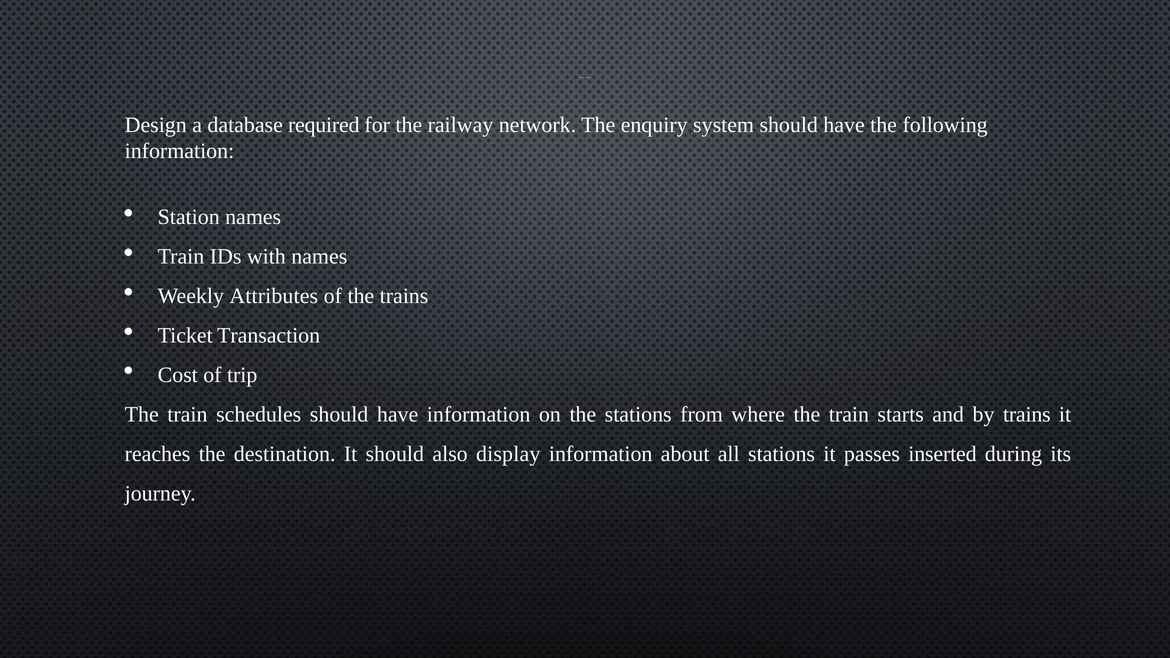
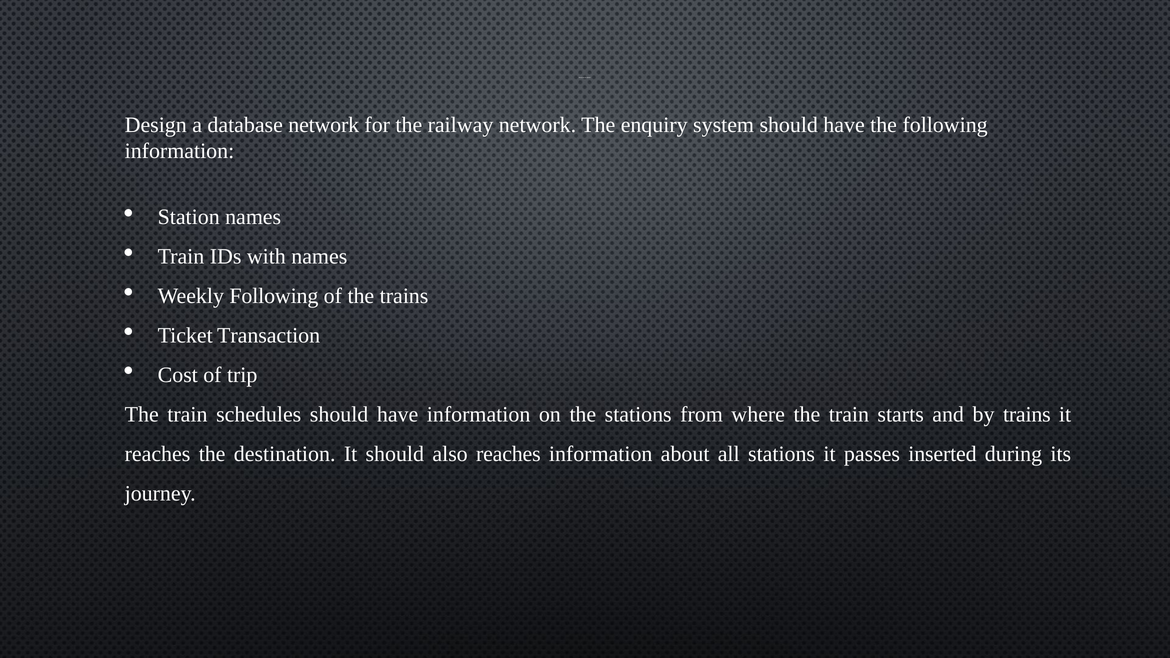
database required: required -> network (324, 125)
Weekly Attributes: Attributes -> Following (274, 296)
also display: display -> reaches (508, 454)
